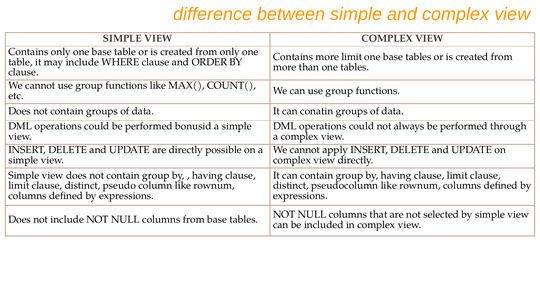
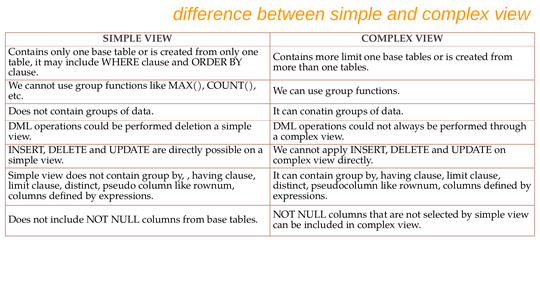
bonusid: bonusid -> deletion (193, 126)
